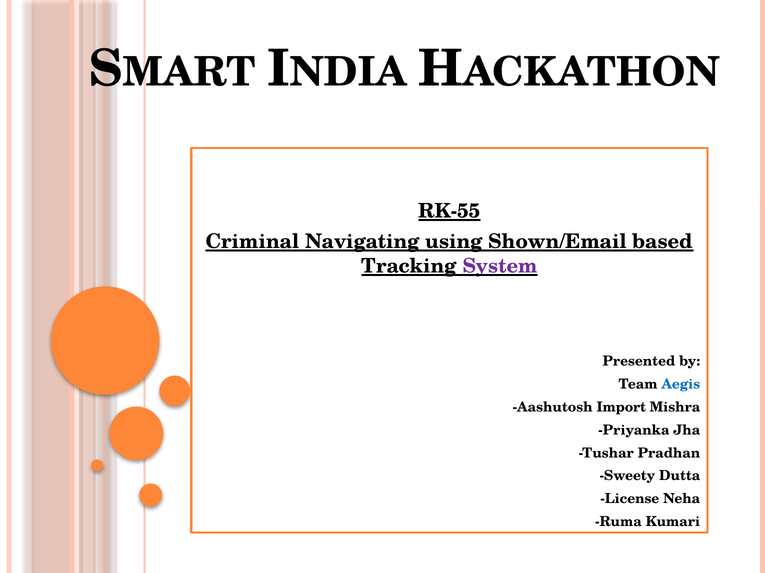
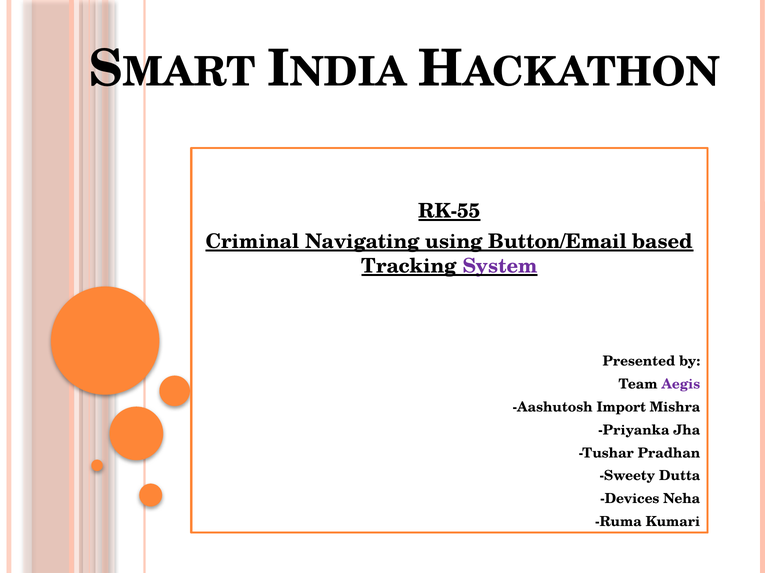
Shown/Email: Shown/Email -> Button/Email (558, 242)
Aegis colour: blue -> purple (681, 385)
License: License -> Devices (630, 500)
